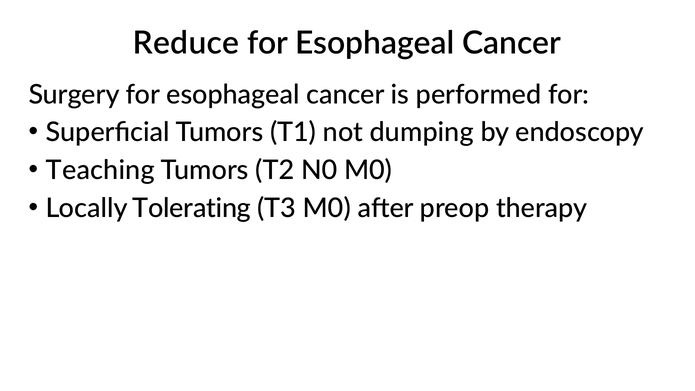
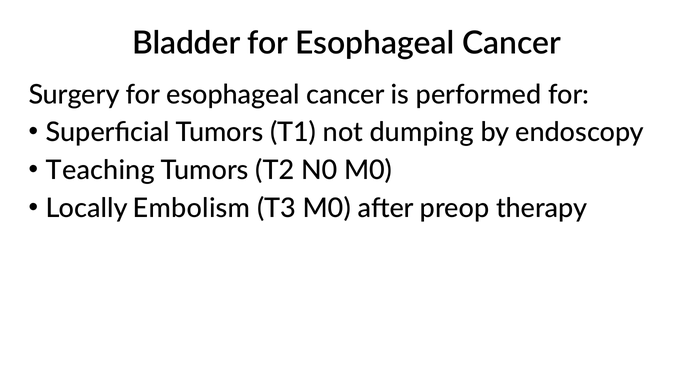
Reduce: Reduce -> Bladder (186, 43)
Tolerating: Tolerating -> Embolism (191, 208)
